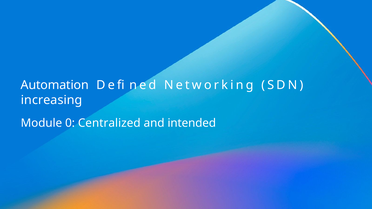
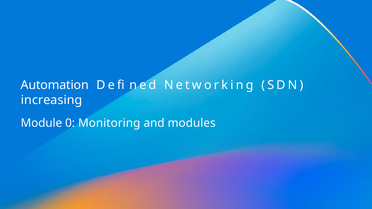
Centralized: Centralized -> Monitoring (109, 123)
intended: intended -> modules (192, 123)
